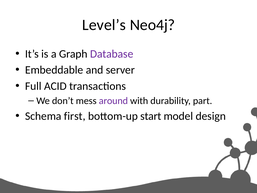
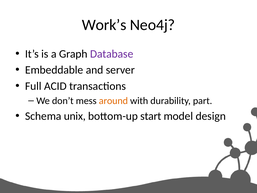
Level’s: Level’s -> Work’s (104, 25)
around colour: purple -> orange (113, 101)
first: first -> unix (75, 116)
